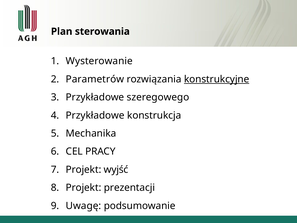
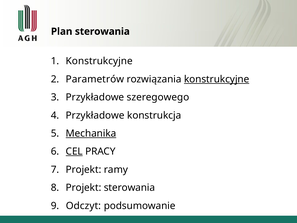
Wysterowanie: Wysterowanie -> Konstrukcyjne (99, 61)
Mechanika underline: none -> present (91, 133)
CEL underline: none -> present (74, 151)
wyjść: wyjść -> ramy (116, 169)
Projekt prezentacji: prezentacji -> sterowania (129, 187)
Uwagę: Uwagę -> Odczyt (83, 206)
